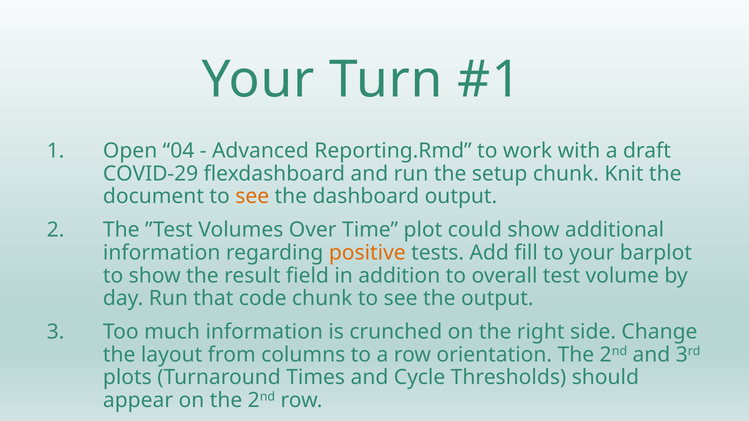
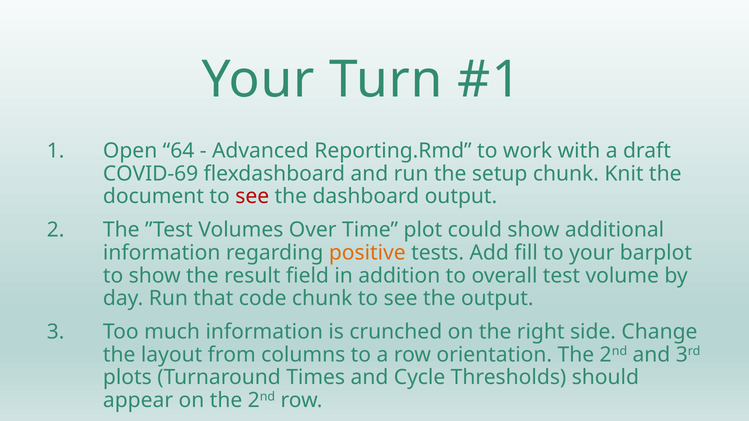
04: 04 -> 64 (179, 151)
COVID-29: COVID-29 -> COVID-69 (151, 174)
see colour: orange -> red (252, 197)
